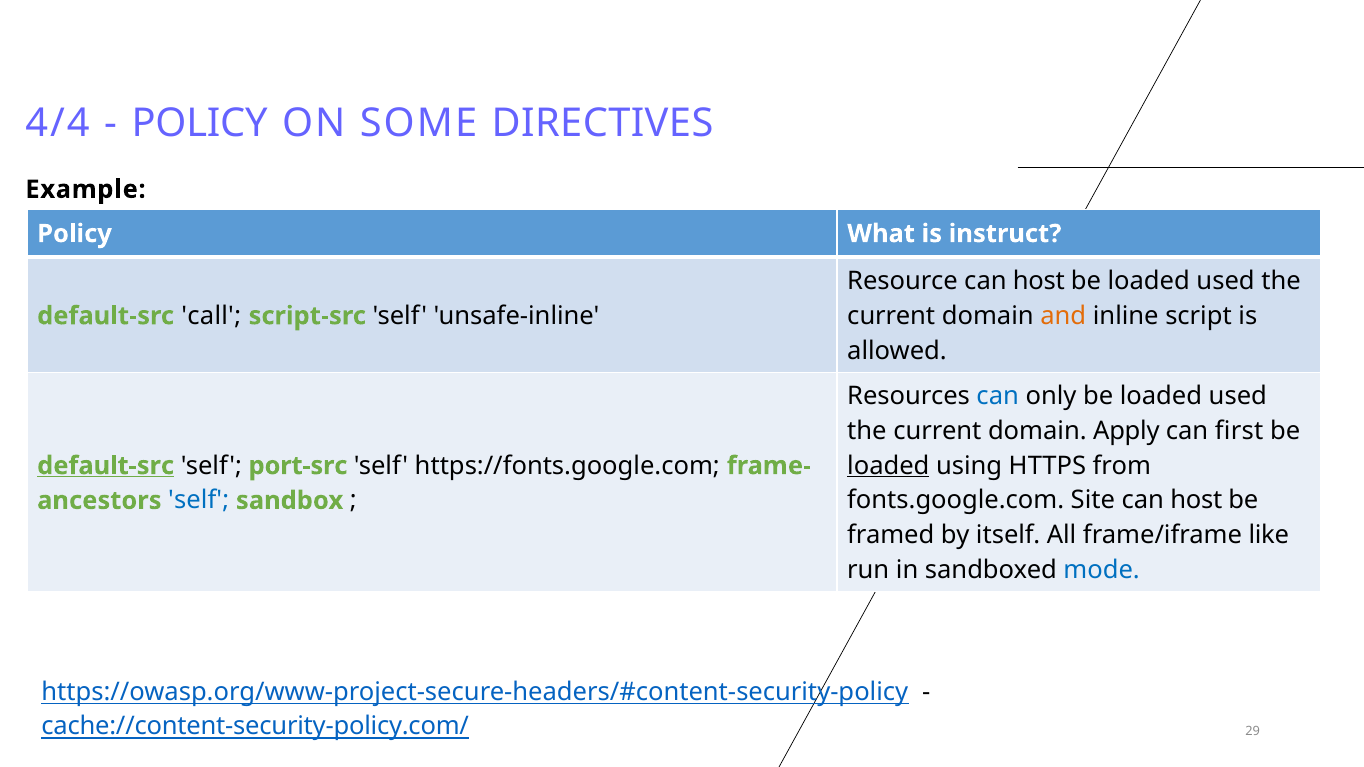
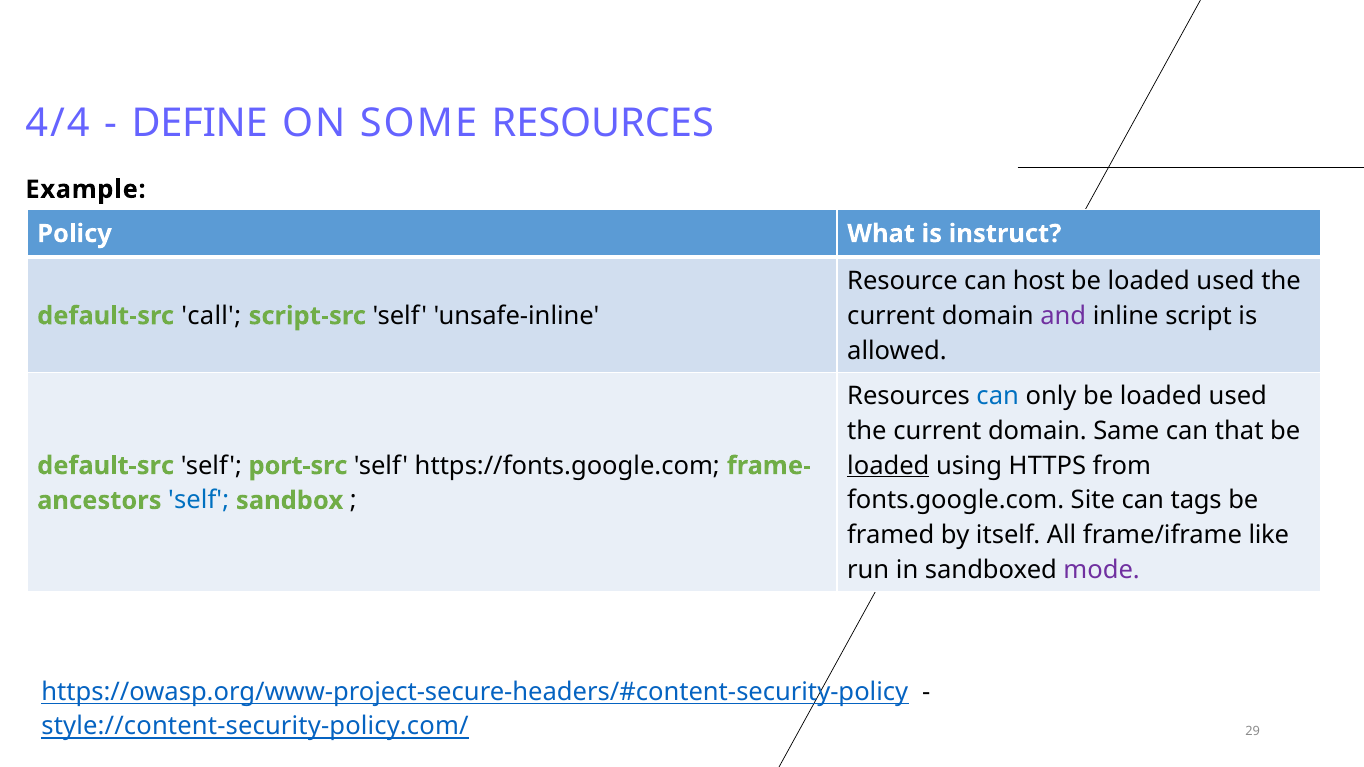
POLICY: POLICY -> DEFINE (200, 123)
SOME DIRECTIVES: DIRECTIVES -> RESOURCES (603, 123)
and colour: orange -> purple (1063, 316)
Apply: Apply -> Same (1126, 431)
first: first -> that (1239, 431)
default-src underline: present -> none (106, 466)
Site can host: host -> tags (1196, 501)
mode colour: blue -> purple (1102, 570)
cache://content-security-policy.com/: cache://content-security-policy.com/ -> style://content-security-policy.com/ (255, 727)
